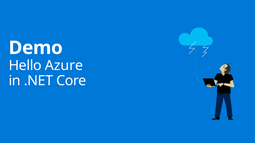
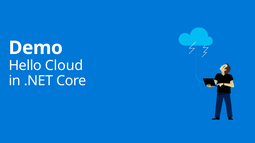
Azure: Azure -> Cloud (64, 66)
